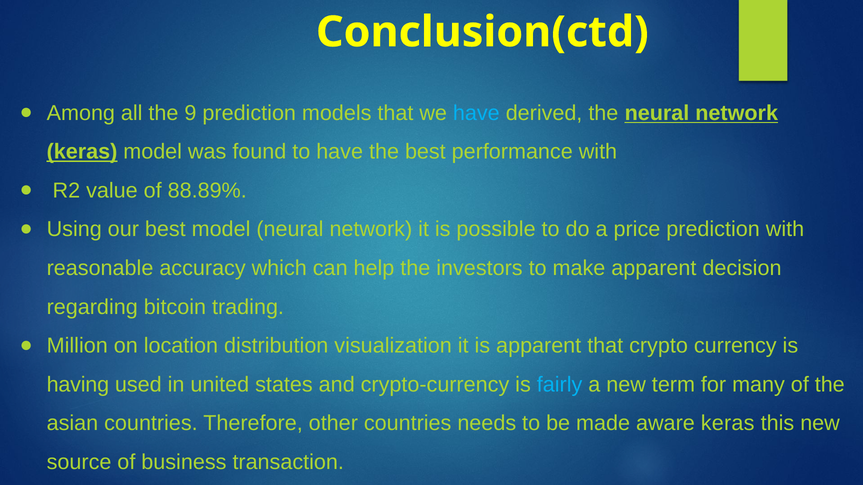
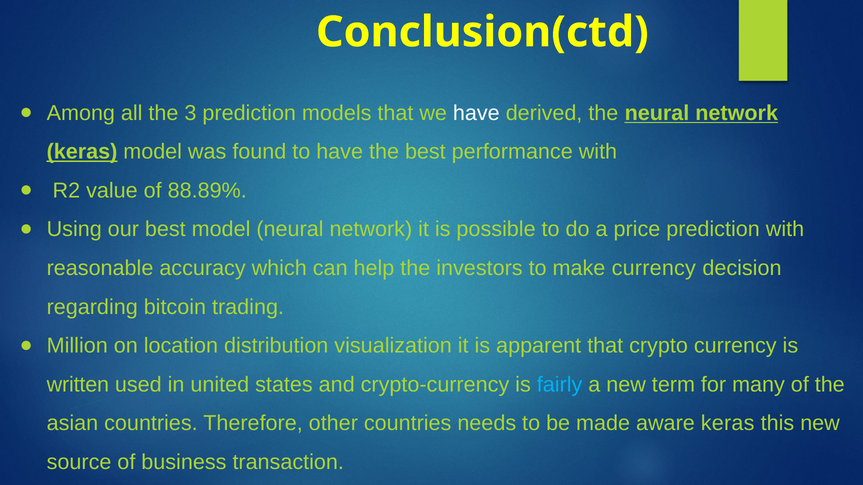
9: 9 -> 3 (190, 113)
have colour: light blue -> white (476, 113)
make apparent: apparent -> currency (654, 268)
having: having -> written (78, 385)
